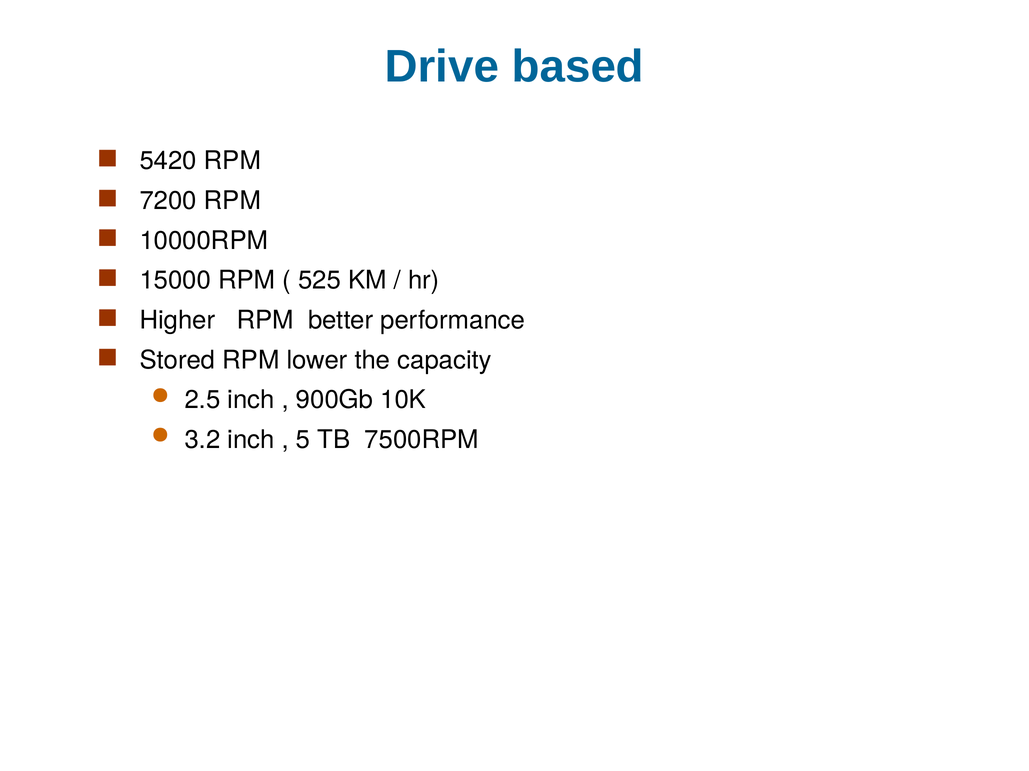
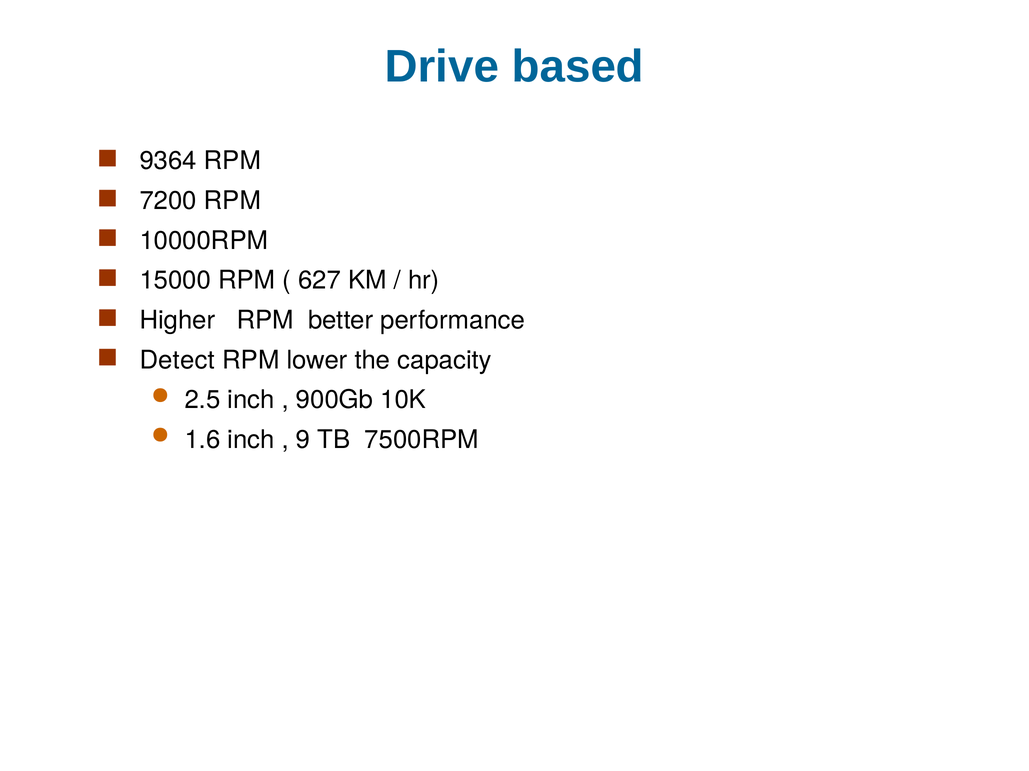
5420: 5420 -> 9364 (168, 161)
525: 525 -> 627 (320, 281)
Stored: Stored -> Detect (177, 360)
3.2: 3.2 -> 1.6 (203, 440)
5: 5 -> 9 (303, 440)
